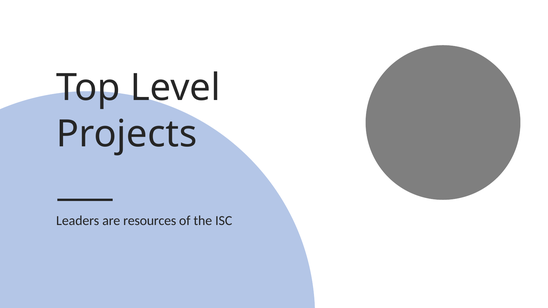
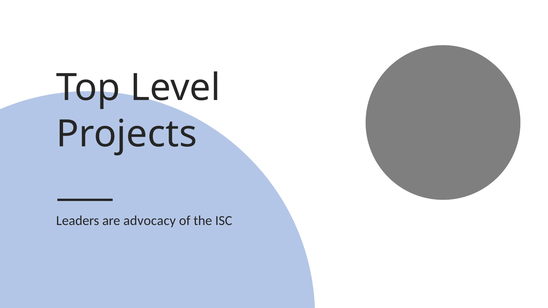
resources: resources -> advocacy (150, 221)
